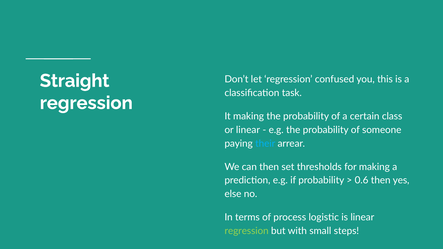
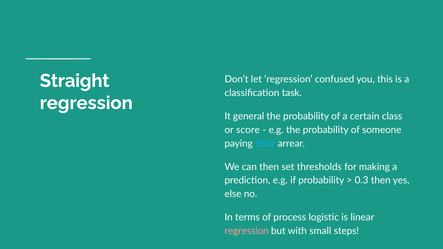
It making: making -> general (249, 116)
or linear: linear -> score (248, 130)
0.6: 0.6 -> 0.3 (362, 181)
regression colour: light green -> pink (247, 231)
